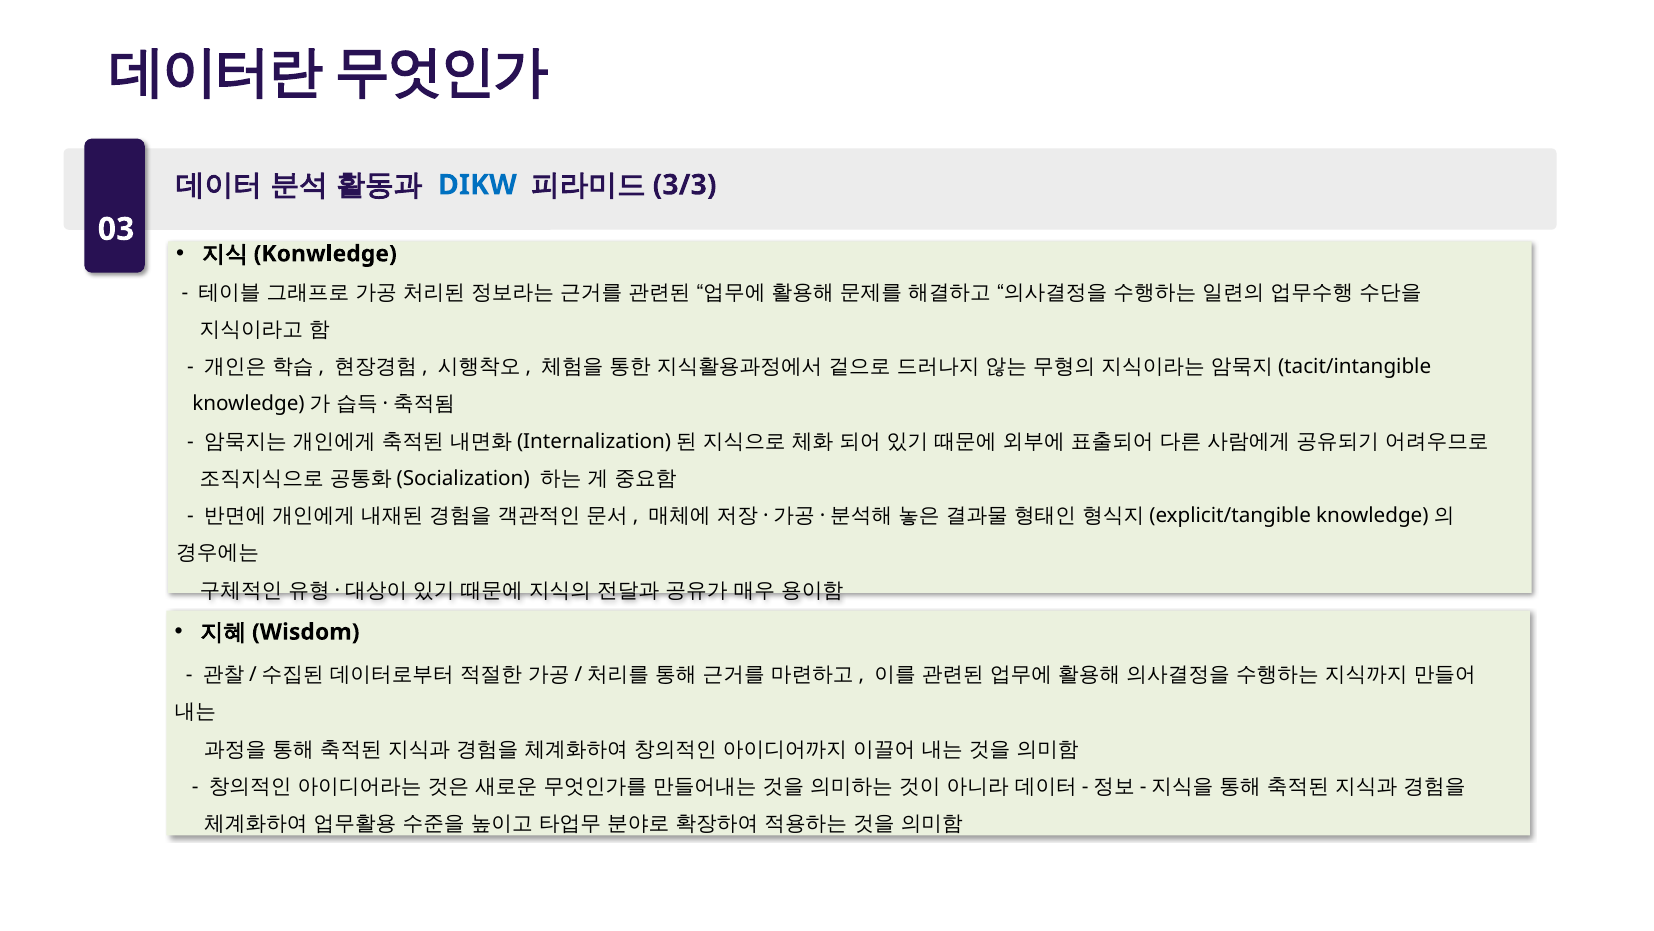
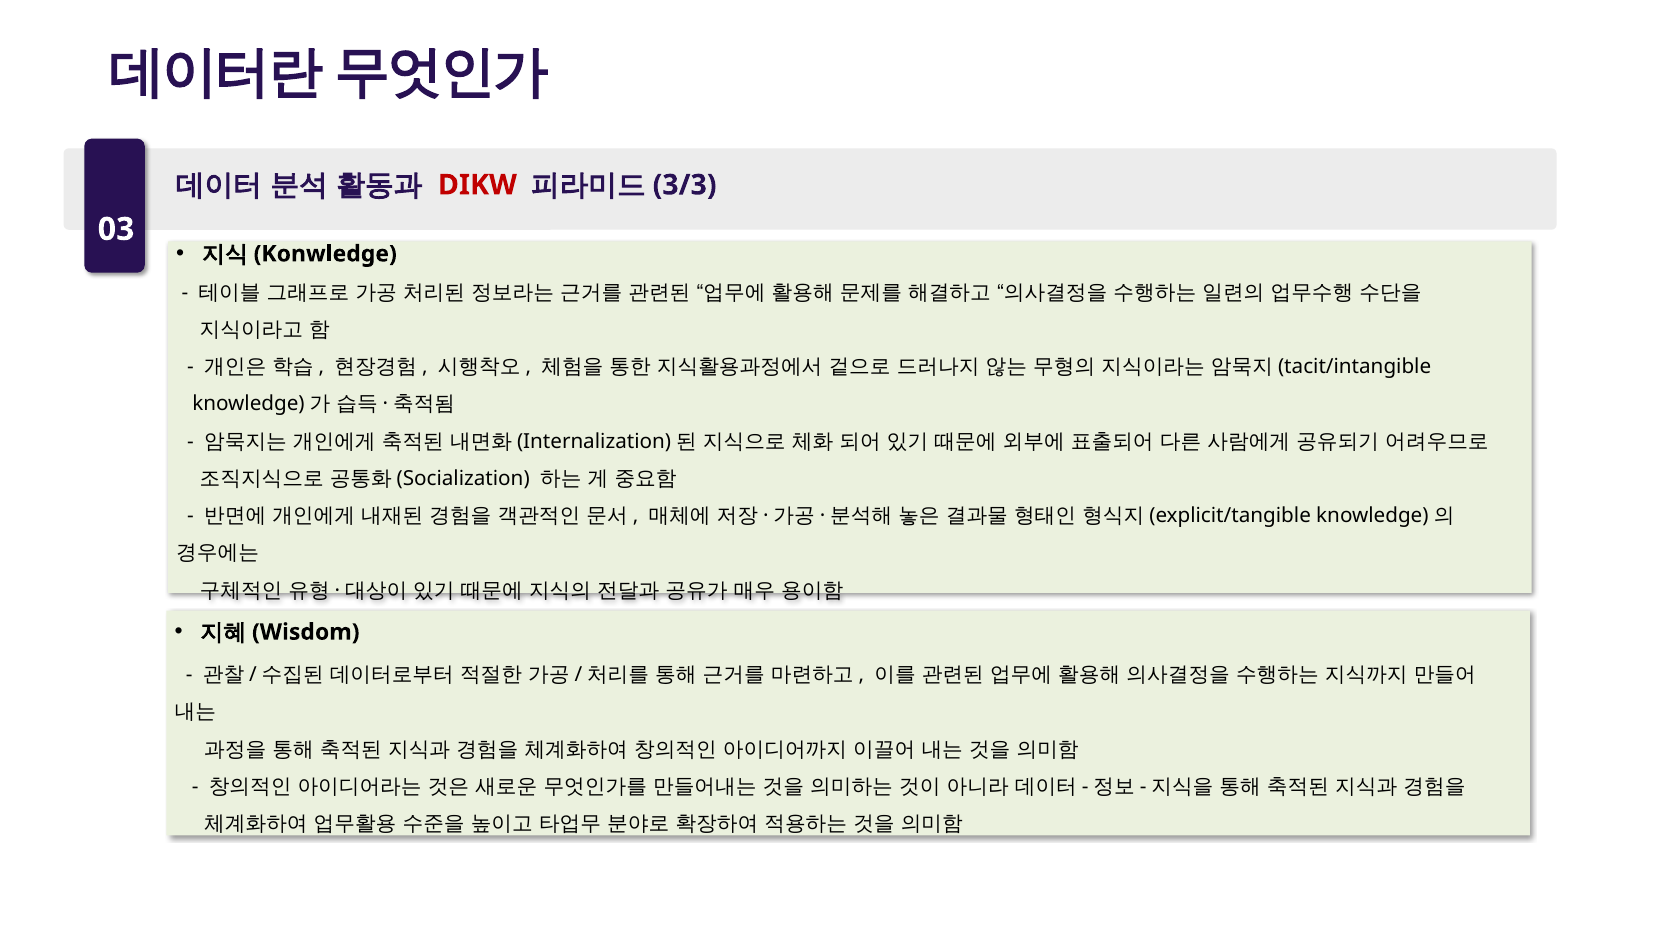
DIKW colour: blue -> red (477, 185)
